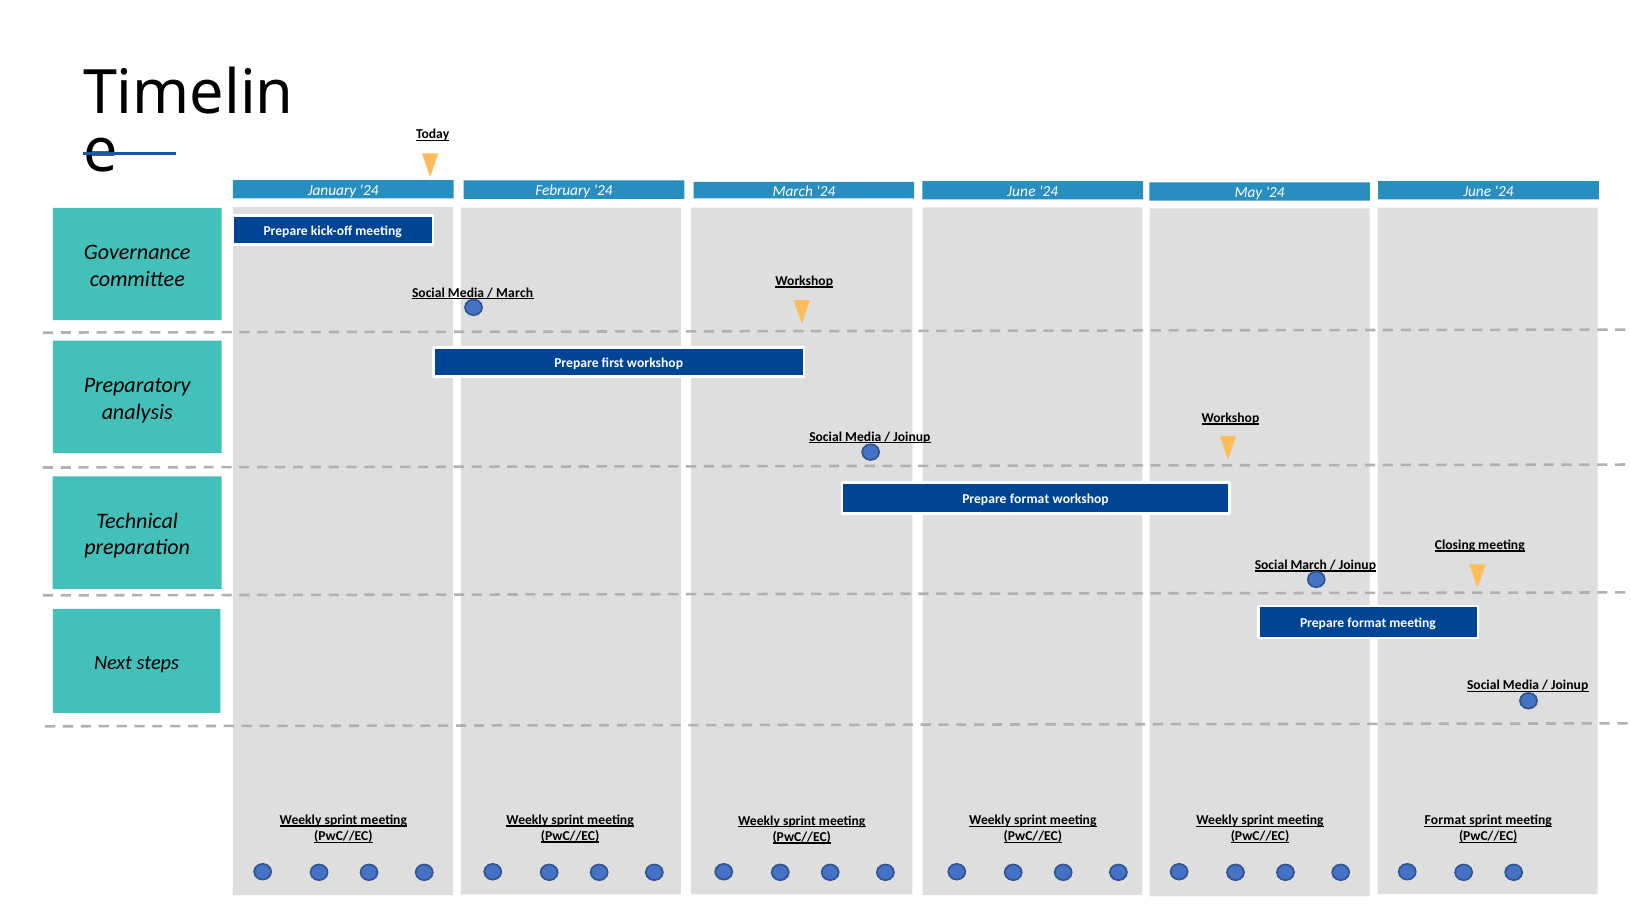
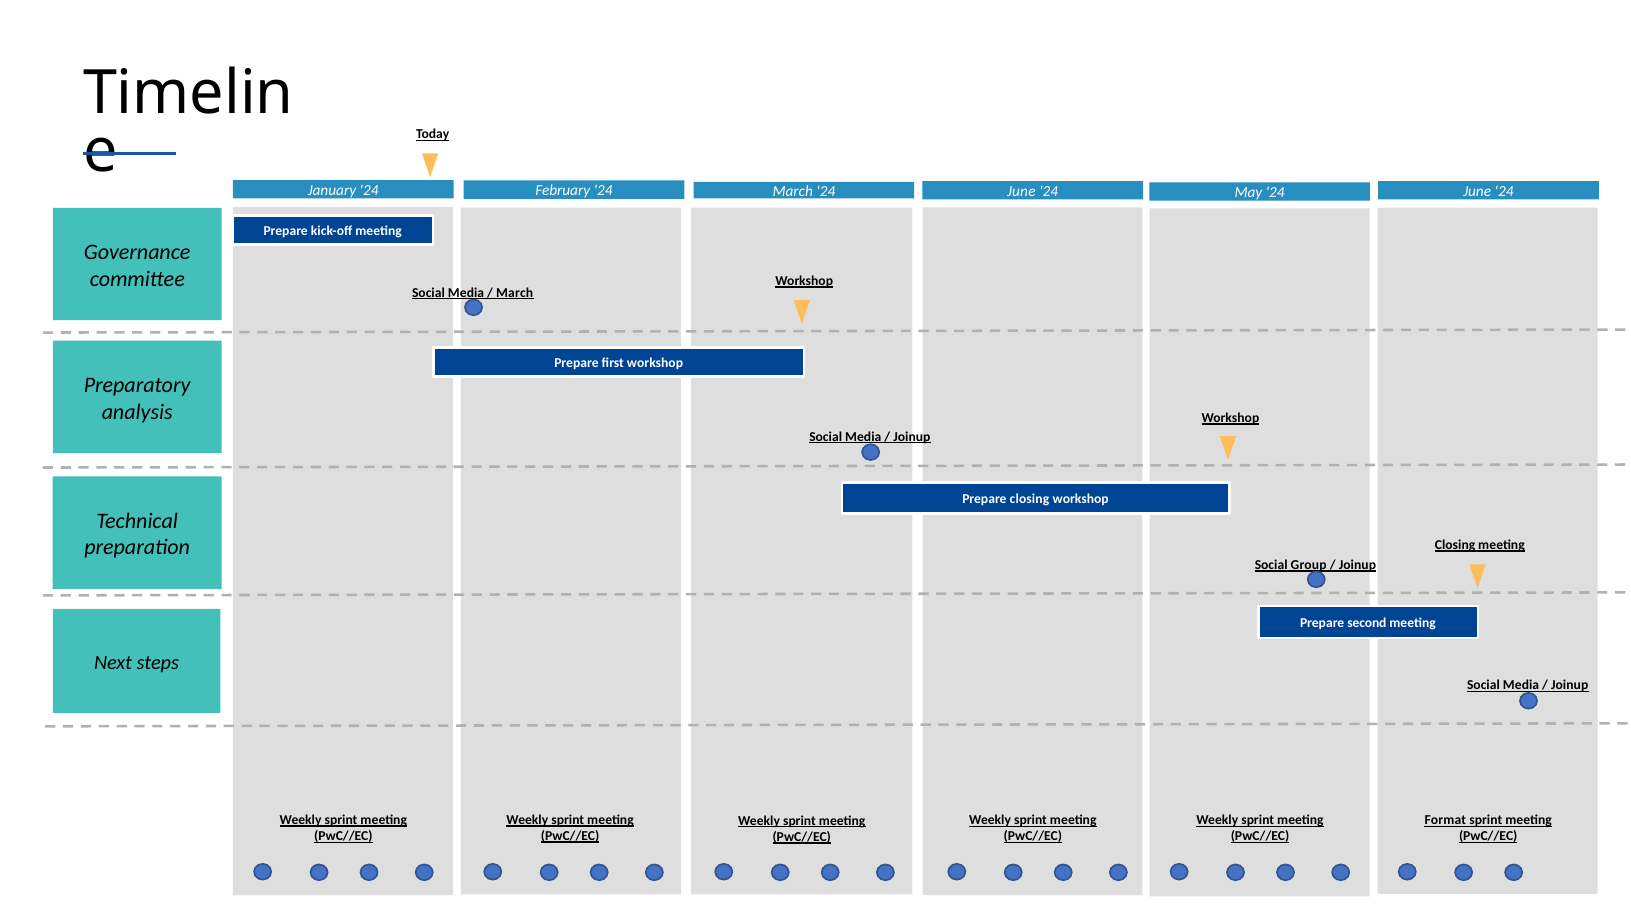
format: format -> closing (1030, 499)
Social March: March -> Group (1309, 564)
format: format -> second (1367, 623)
